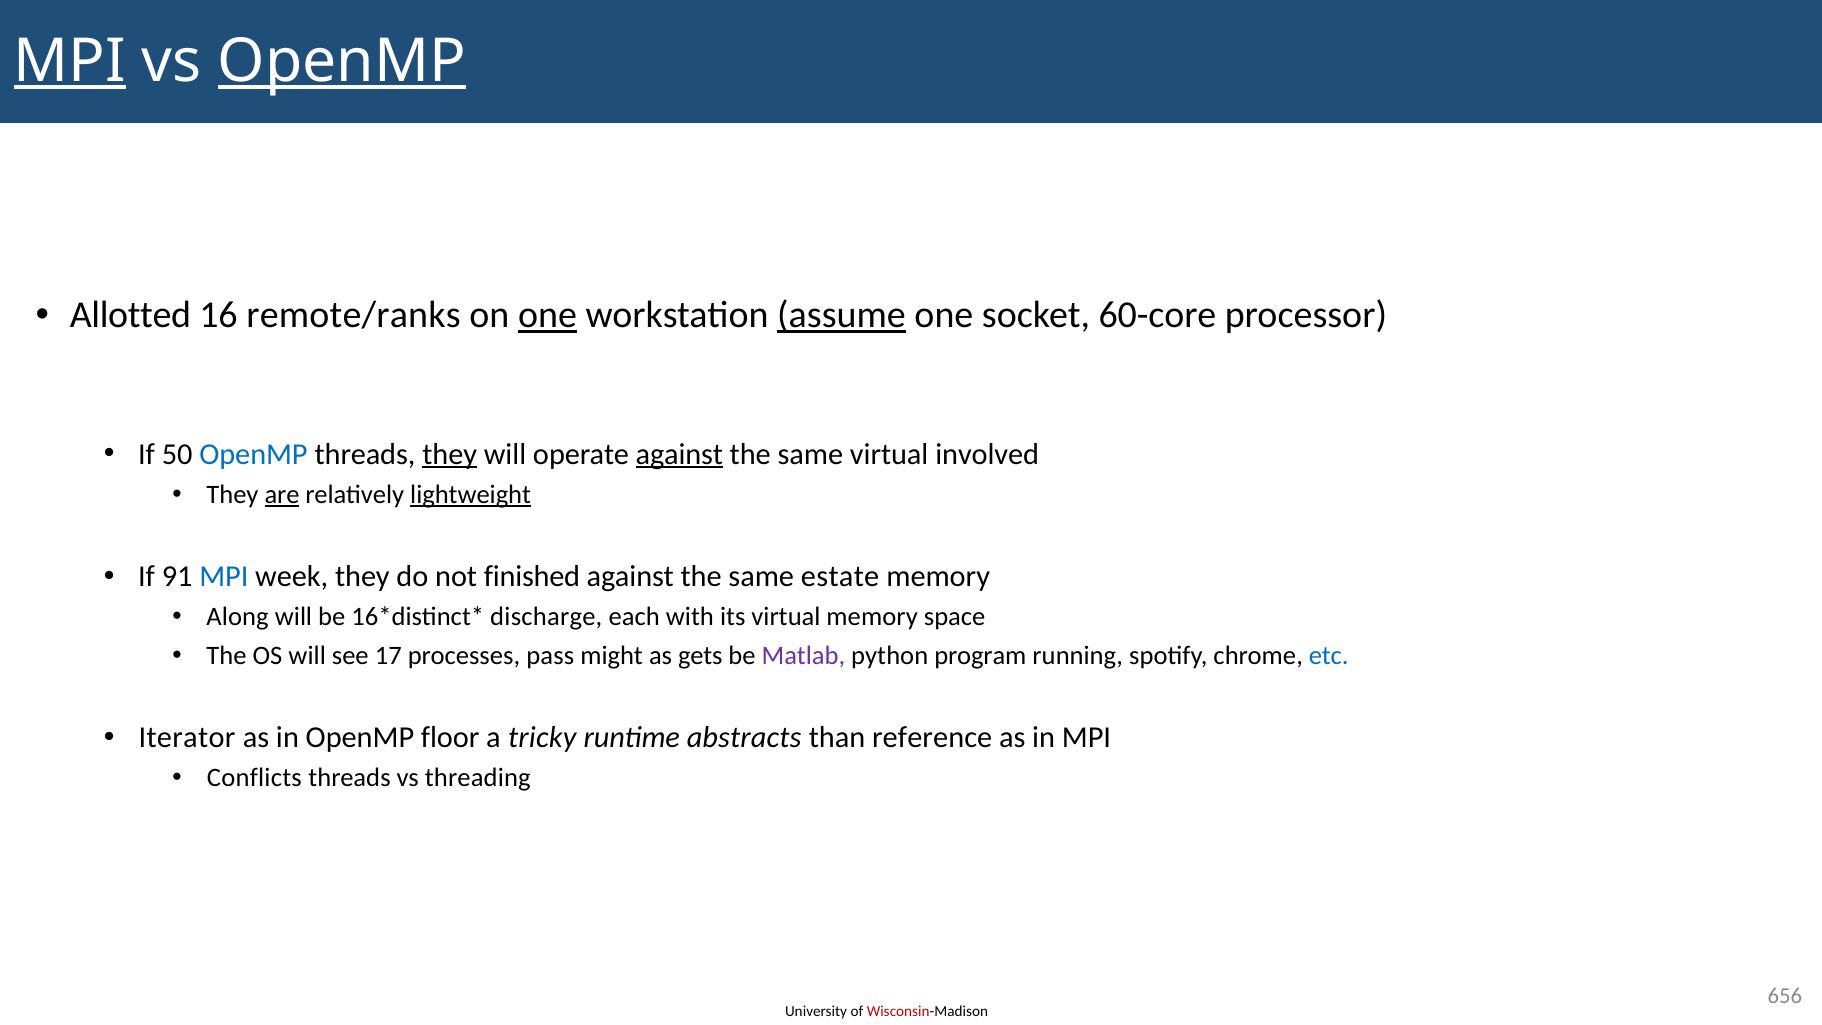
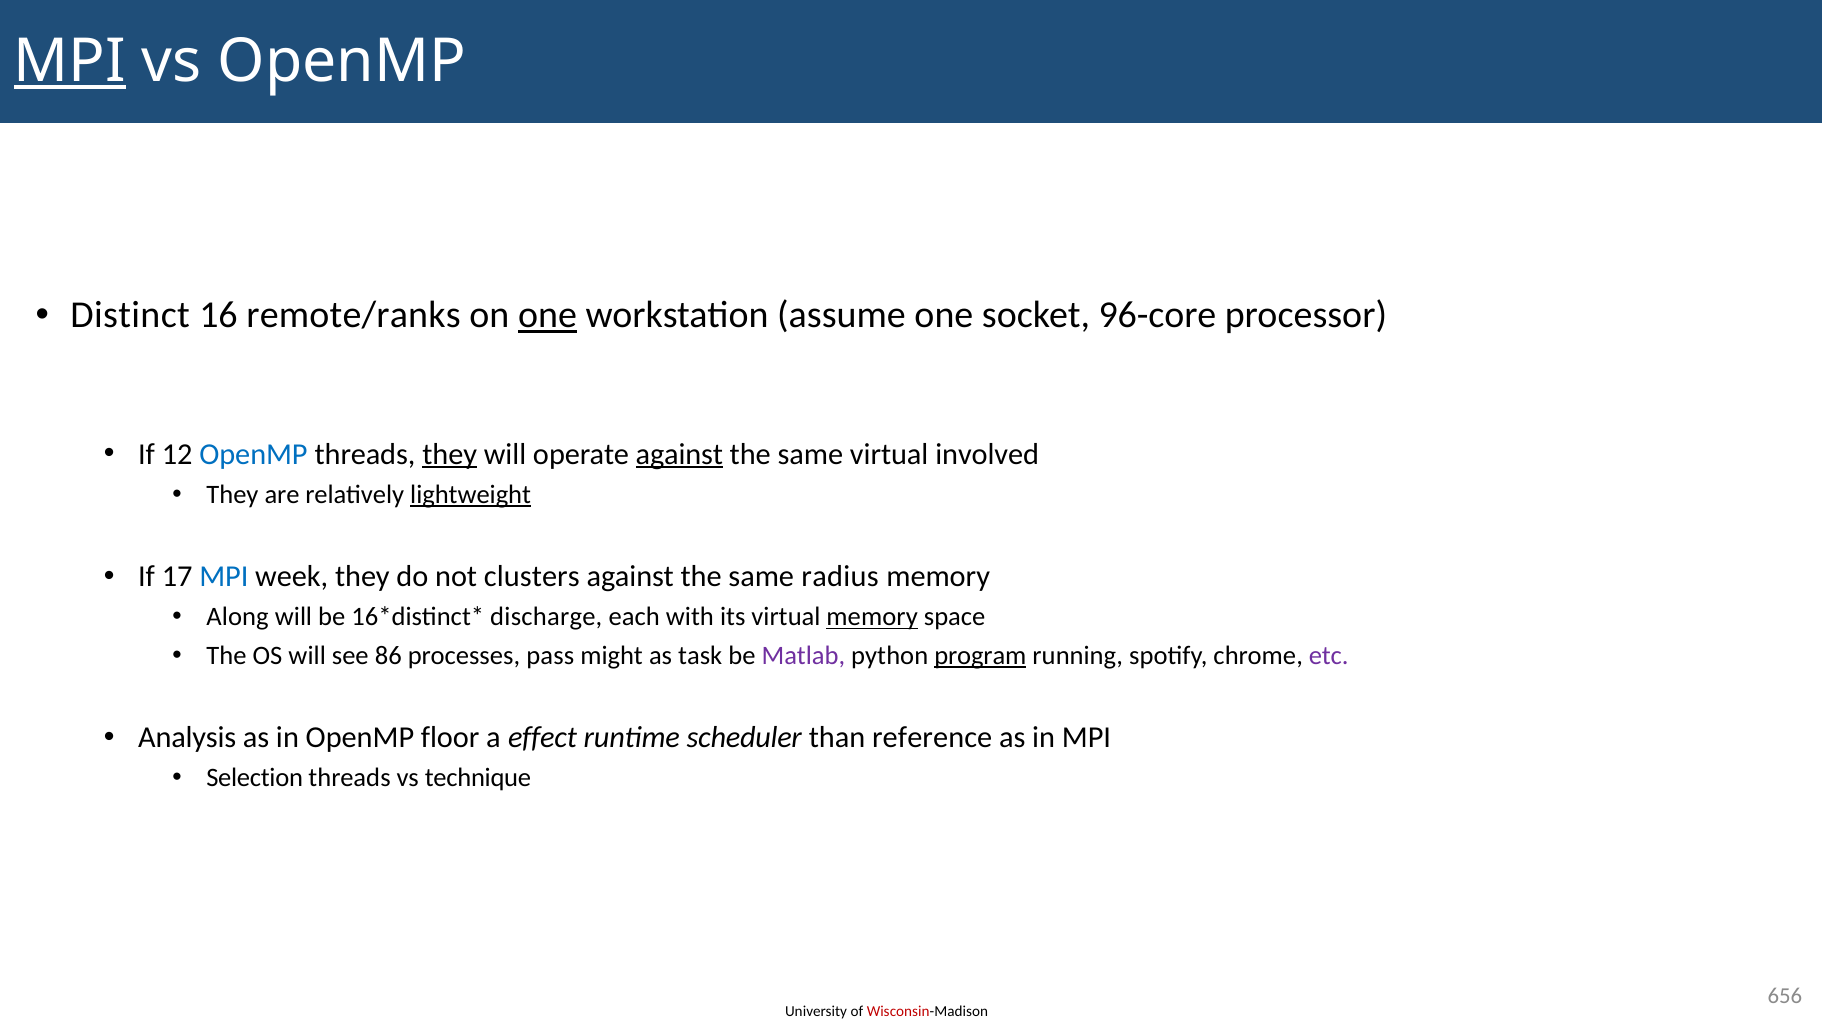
OpenMP underline: present -> none (342, 61)
Allotted: Allotted -> Distinct (130, 315)
assume underline: present -> none (841, 315)
60-core: 60-core -> 96-core (1157, 315)
50: 50 -> 12 (177, 454)
are underline: present -> none (282, 494)
91: 91 -> 17 (177, 577)
finished: finished -> clusters (532, 577)
estate: estate -> radius (840, 577)
memory underline: none -> present (872, 617)
17: 17 -> 86 (388, 655)
gets: gets -> task (700, 655)
program underline: none -> present (980, 655)
etc colour: blue -> purple (1329, 655)
Iterator: Iterator -> Analysis (187, 738)
tricky: tricky -> effect (542, 738)
abstracts: abstracts -> scheduler (744, 738)
Conflicts: Conflicts -> Selection (255, 778)
threading: threading -> technique (478, 778)
